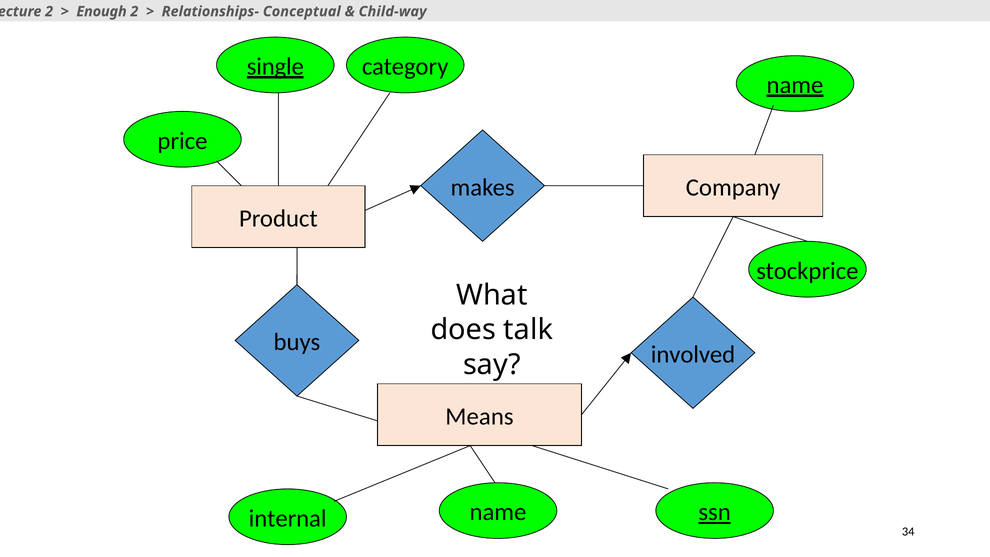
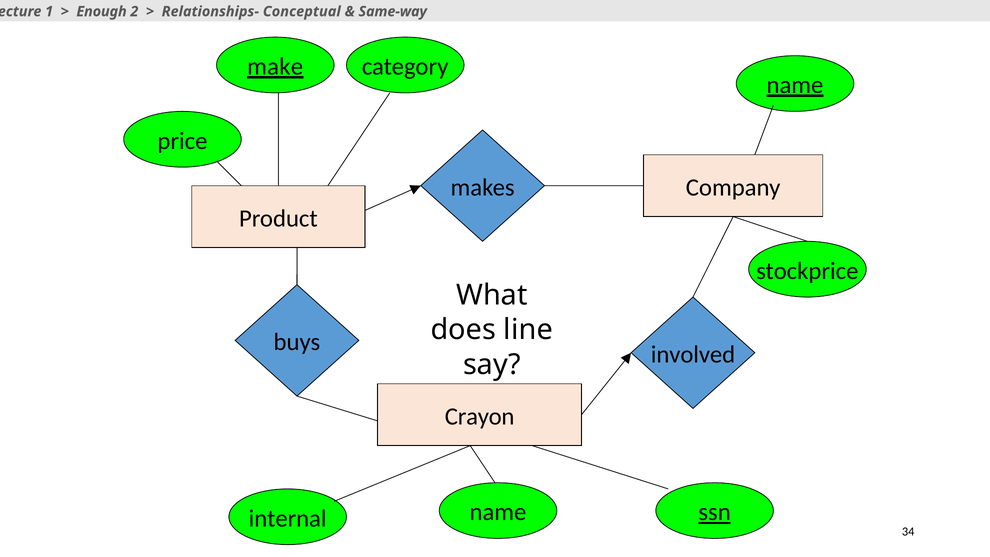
2: 2 -> 1 (49, 11)
Child-way: Child-way -> Same-way (393, 11)
single: single -> make (275, 67)
talk: talk -> line (528, 330)
Means: Means -> Crayon (480, 416)
